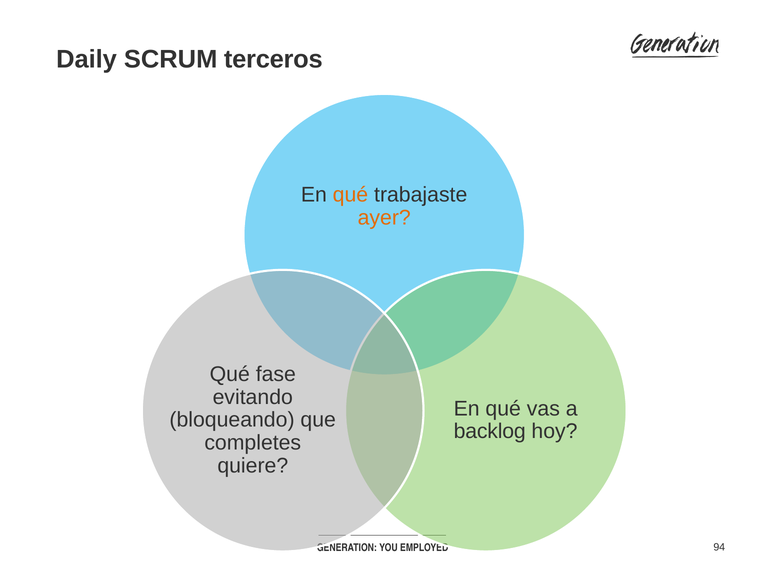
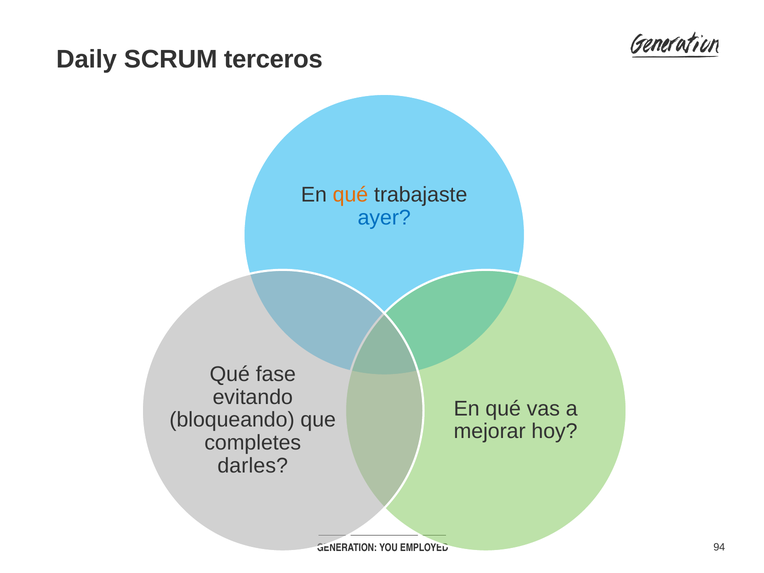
ayer colour: orange -> blue (384, 218)
backlog: backlog -> mejorar (490, 431)
quiere: quiere -> darles (253, 466)
